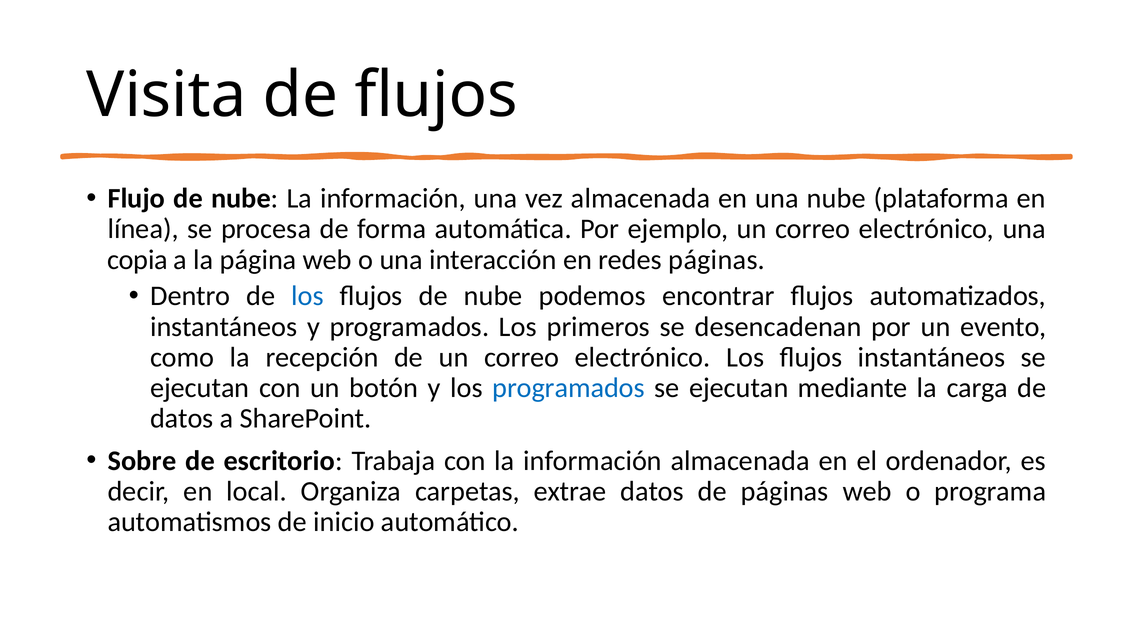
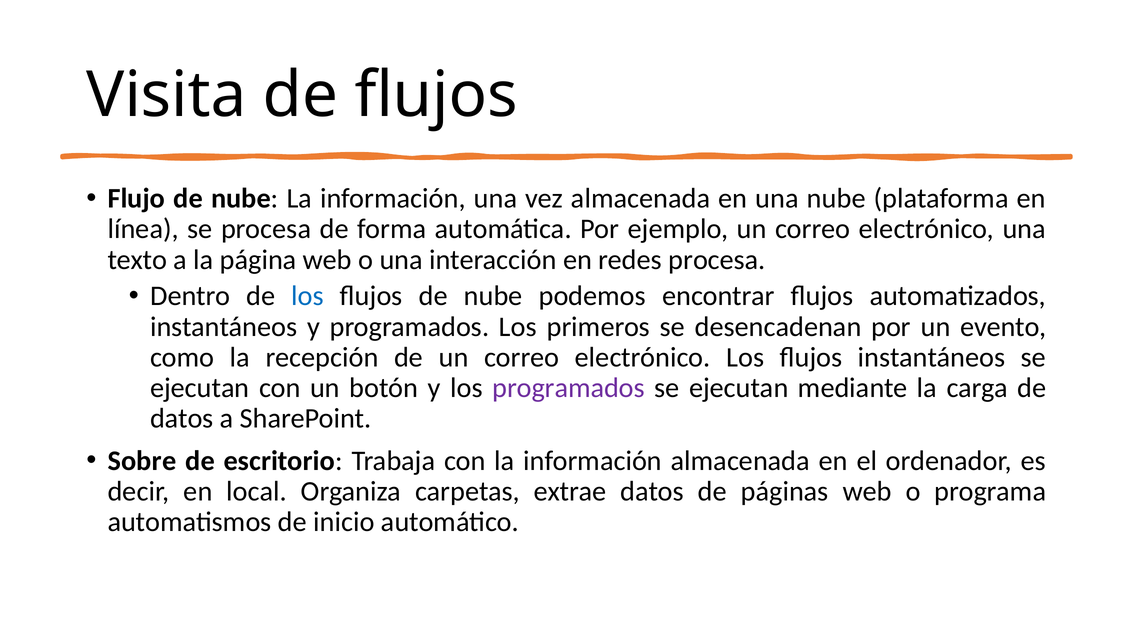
copia: copia -> texto (137, 260)
redes páginas: páginas -> procesa (717, 260)
programados colour: blue -> purple (569, 388)
